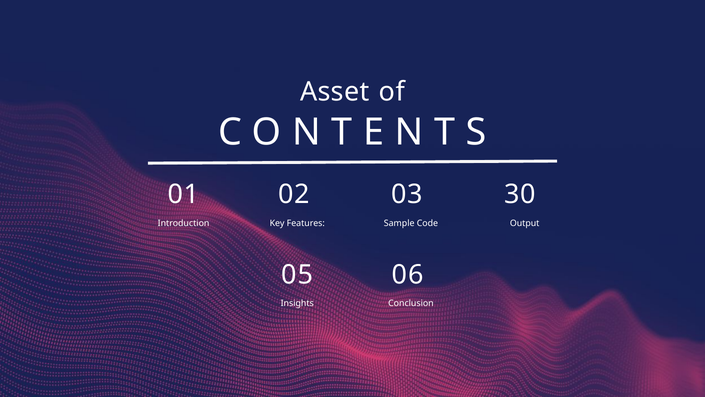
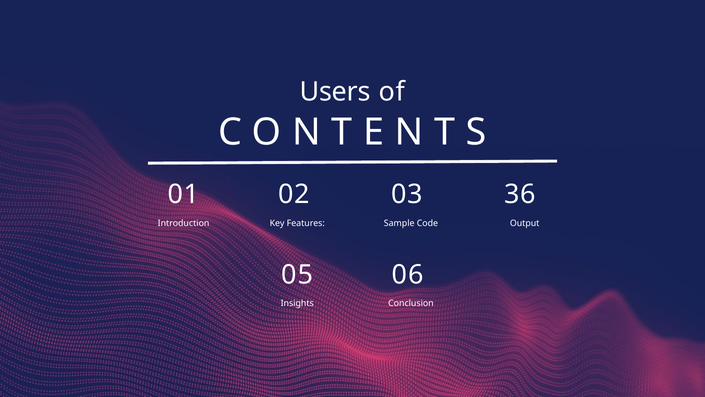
Asset: Asset -> Users (335, 92)
30: 30 -> 36 (520, 194)
